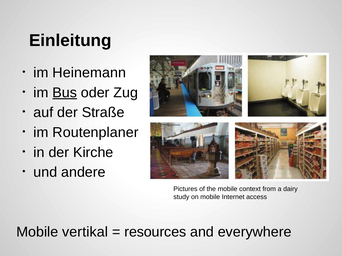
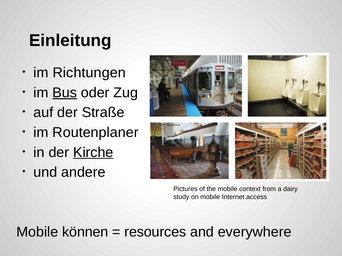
Heinemann: Heinemann -> Richtungen (89, 73)
Kirche underline: none -> present (93, 153)
vertikal: vertikal -> können (85, 232)
